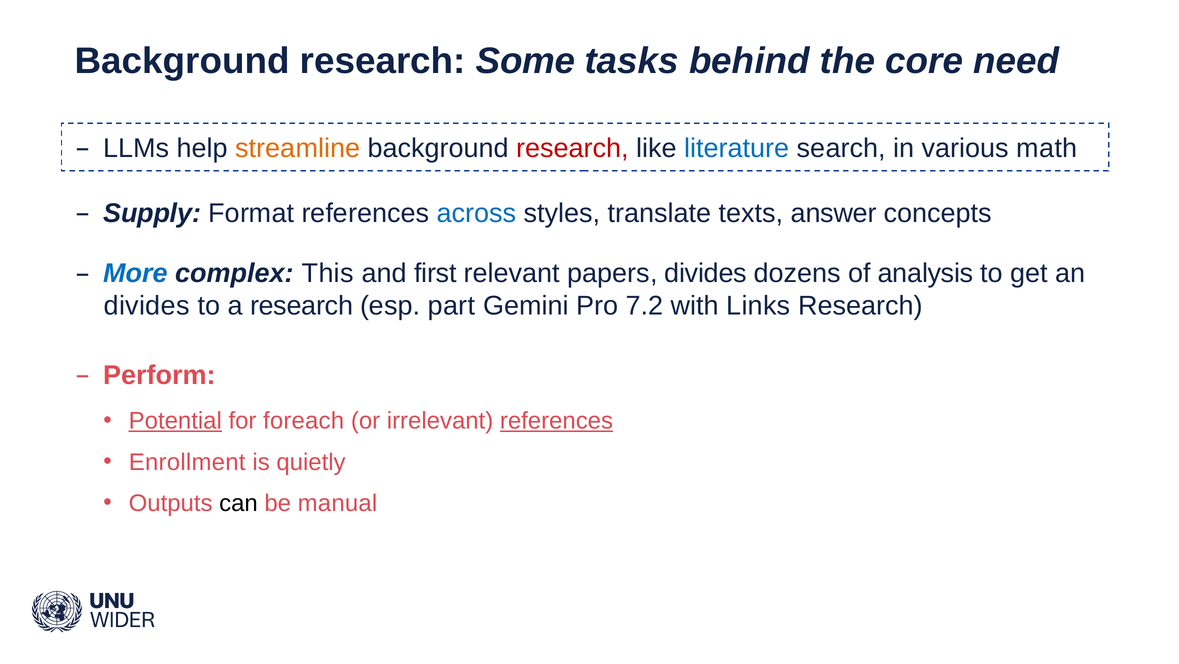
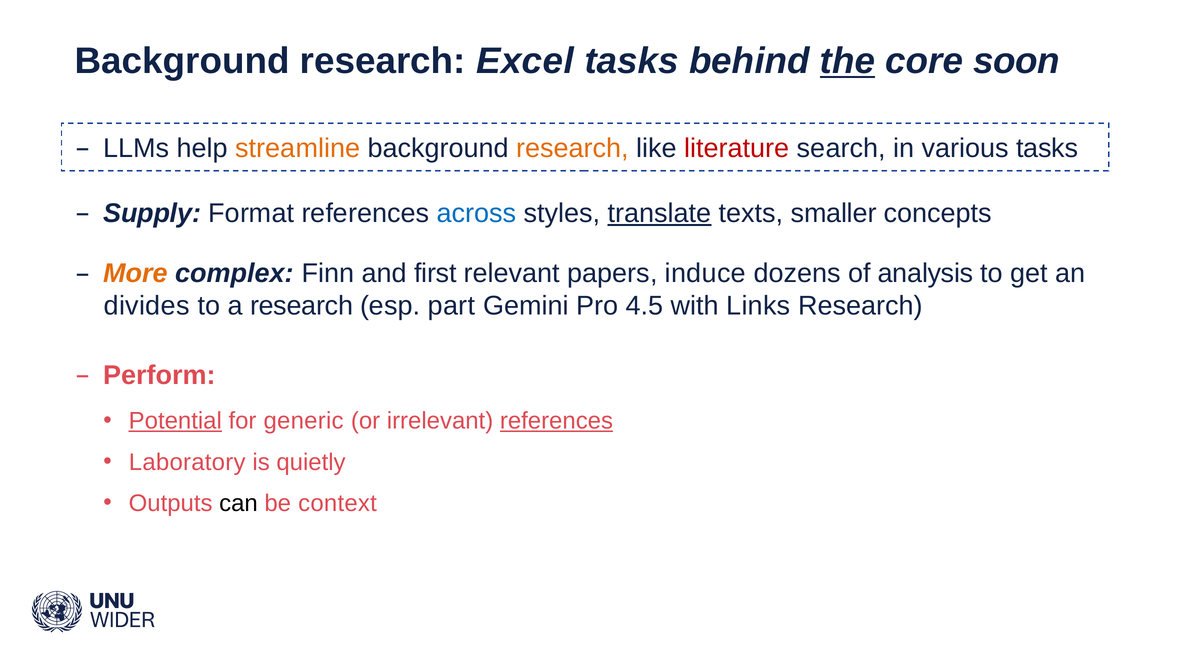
Some: Some -> Excel (525, 61)
the underline: none -> present (848, 61)
need: need -> soon (1017, 61)
research colour: red -> orange (573, 148)
literature colour: blue -> red (737, 148)
various math: math -> tasks (1047, 148)
translate underline: none -> present (659, 213)
answer: answer -> smaller (834, 213)
More colour: blue -> orange (136, 273)
This: This -> Finn (328, 273)
papers divides: divides -> induce (705, 273)
7.2: 7.2 -> 4.5 (644, 306)
foreach: foreach -> generic (304, 421)
Enrollment: Enrollment -> Laboratory (187, 462)
manual: manual -> context (337, 503)
